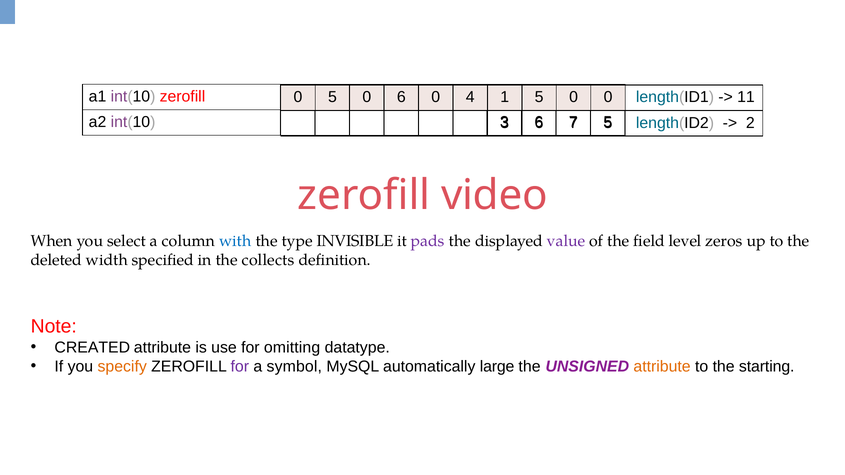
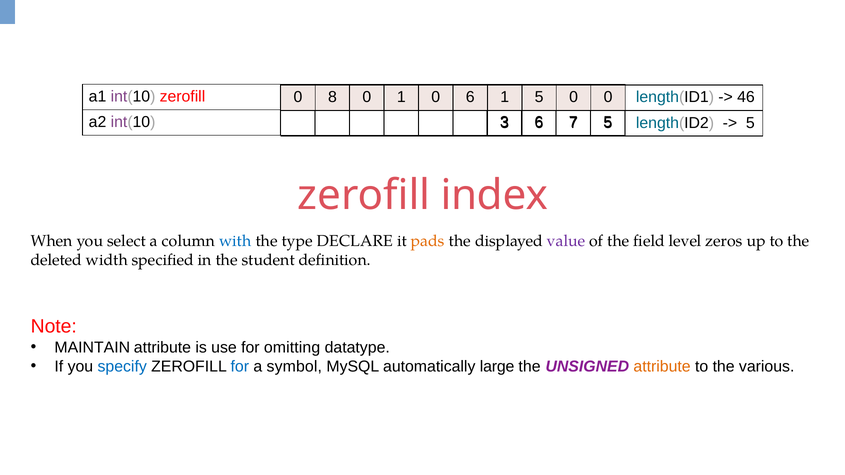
0 5: 5 -> 8 (332, 97)
0 6: 6 -> 1 (401, 97)
0 4: 4 -> 6 (470, 97)
11: 11 -> 46 (746, 97)
2: 2 -> 5 (750, 123)
video: video -> index (495, 196)
INVISIBLE: INVISIBLE -> DECLARE (355, 241)
pads colour: purple -> orange (428, 241)
collects: collects -> student (268, 260)
CREATED: CREATED -> MAINTAIN (92, 348)
specify colour: orange -> blue (122, 367)
for colour: purple -> blue (240, 367)
starting: starting -> various (767, 367)
